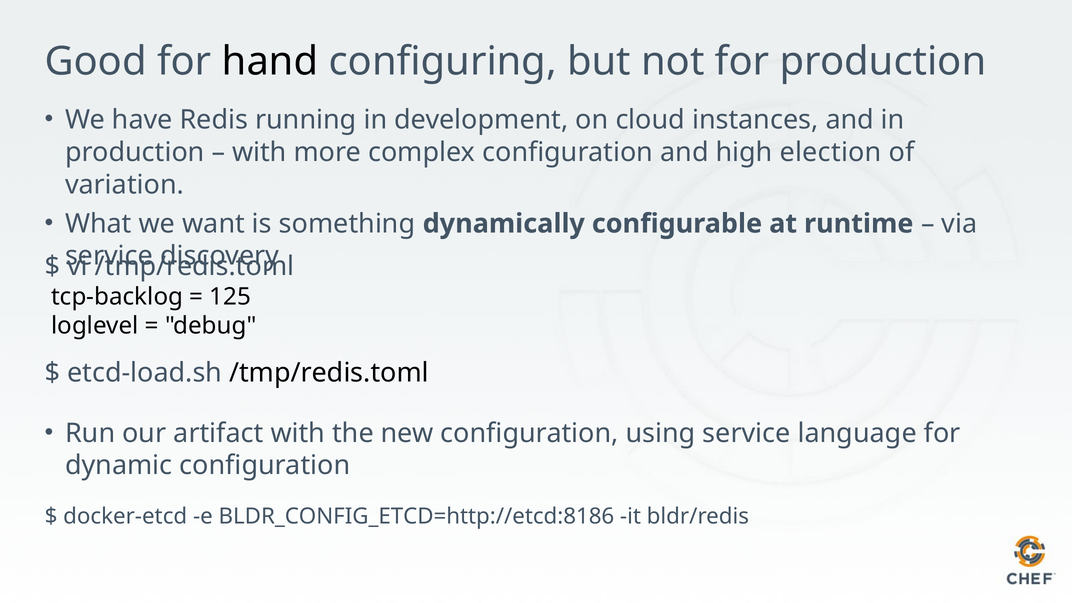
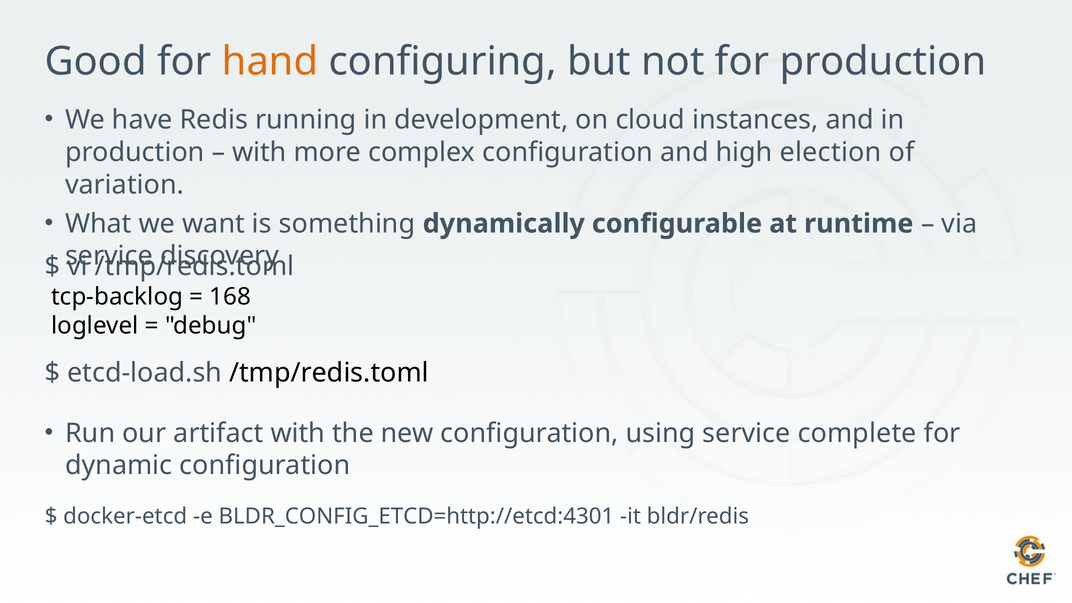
hand colour: black -> orange (270, 62)
125: 125 -> 168 (230, 297)
language: language -> complete (857, 433)
BLDR_CONFIG_ETCD=http://etcd:8186: BLDR_CONFIG_ETCD=http://etcd:8186 -> BLDR_CONFIG_ETCD=http://etcd:4301 (416, 516)
